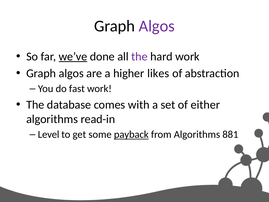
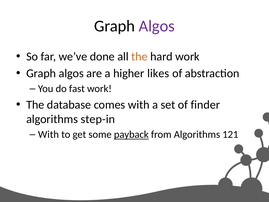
we’ve underline: present -> none (73, 56)
the colour: purple -> orange (139, 56)
either: either -> finder (205, 105)
read-in: read-in -> step-in (98, 119)
Level: Level -> With (48, 134)
881: 881 -> 121 (230, 134)
